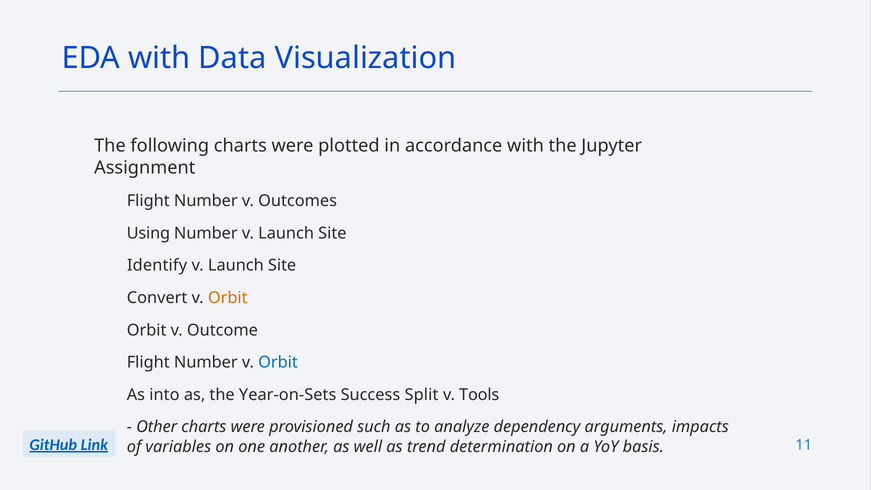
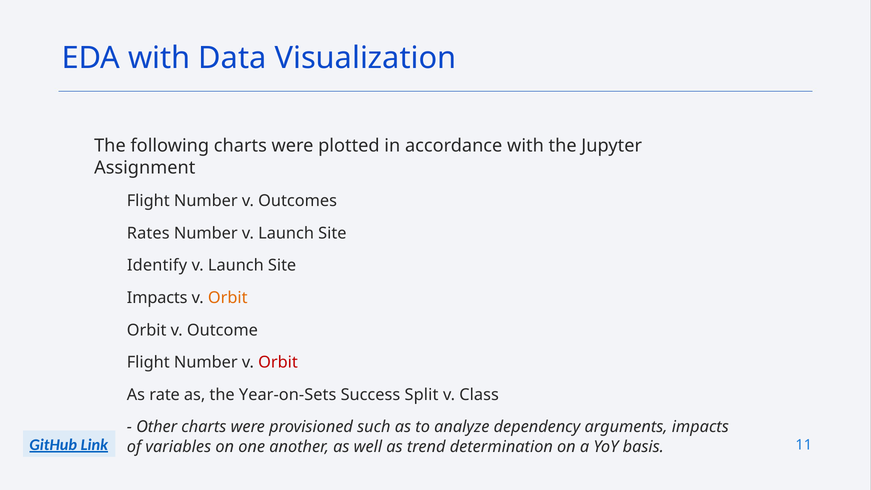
Using: Using -> Rates (148, 233)
Convert: Convert -> Impacts (157, 298)
Orbit colour: blue -> red (278, 362)
into: into -> rate (165, 395)
Tools: Tools -> Class (479, 395)
